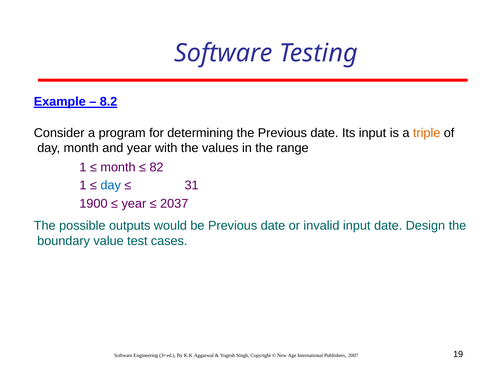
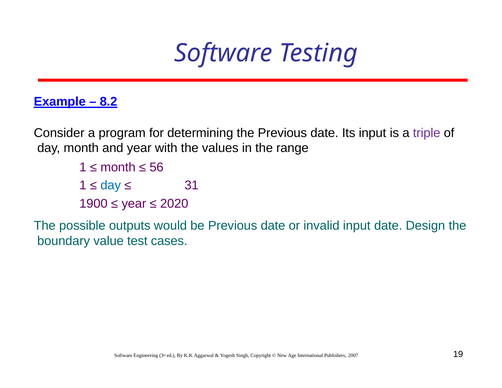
triple colour: orange -> purple (427, 133)
82: 82 -> 56 (157, 167)
2037: 2037 -> 2020 (174, 204)
